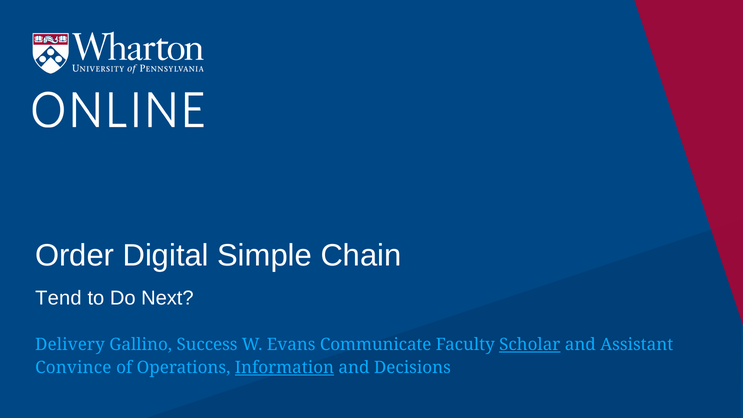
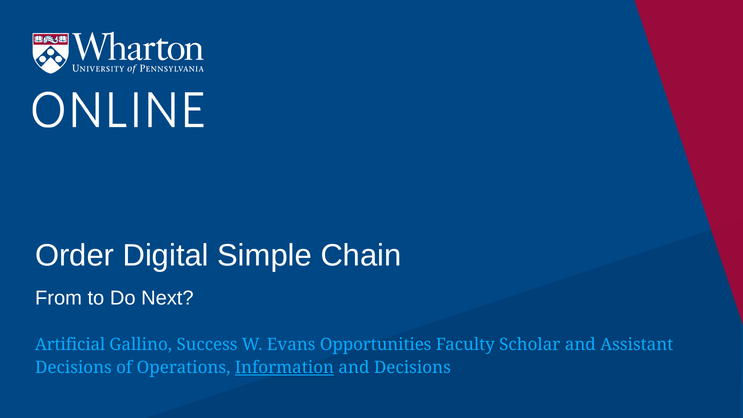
Tend: Tend -> From (59, 298)
Delivery: Delivery -> Artificial (70, 345)
Communicate: Communicate -> Opportunities (376, 345)
Scholar underline: present -> none (530, 345)
Convince: Convince -> Decisions (73, 368)
